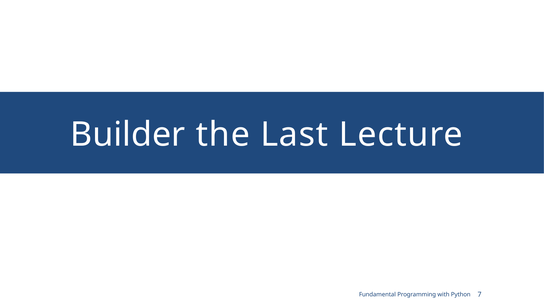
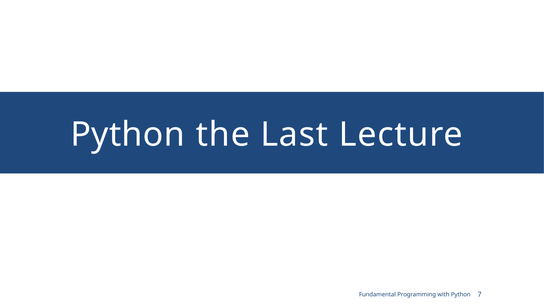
Builder: Builder -> Python (128, 135)
